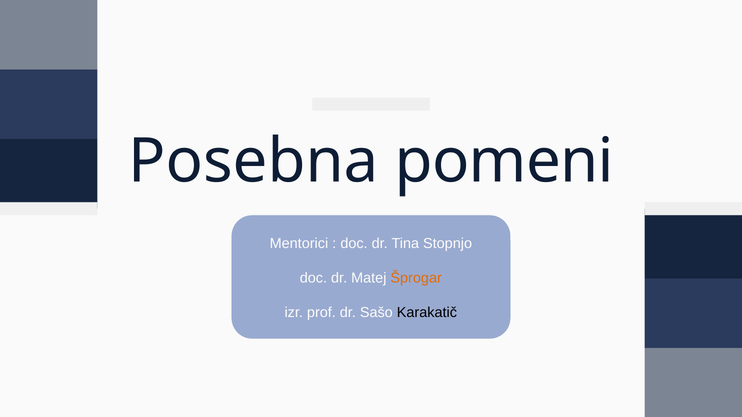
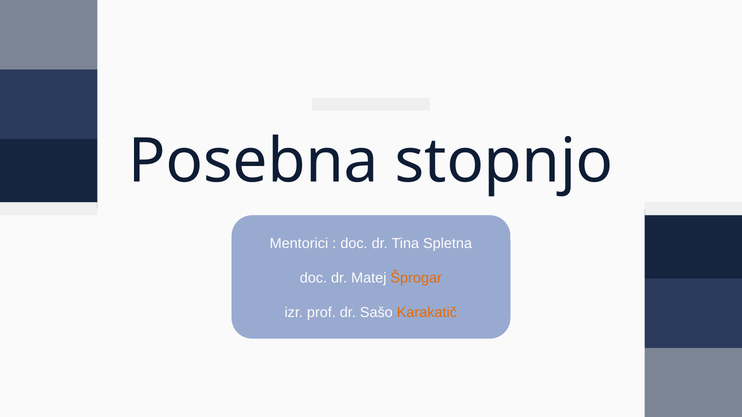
pomeni: pomeni -> stopnjo (504, 162)
Stopnjo: Stopnjo -> Spletna (448, 244)
Karakatič colour: black -> orange (427, 313)
